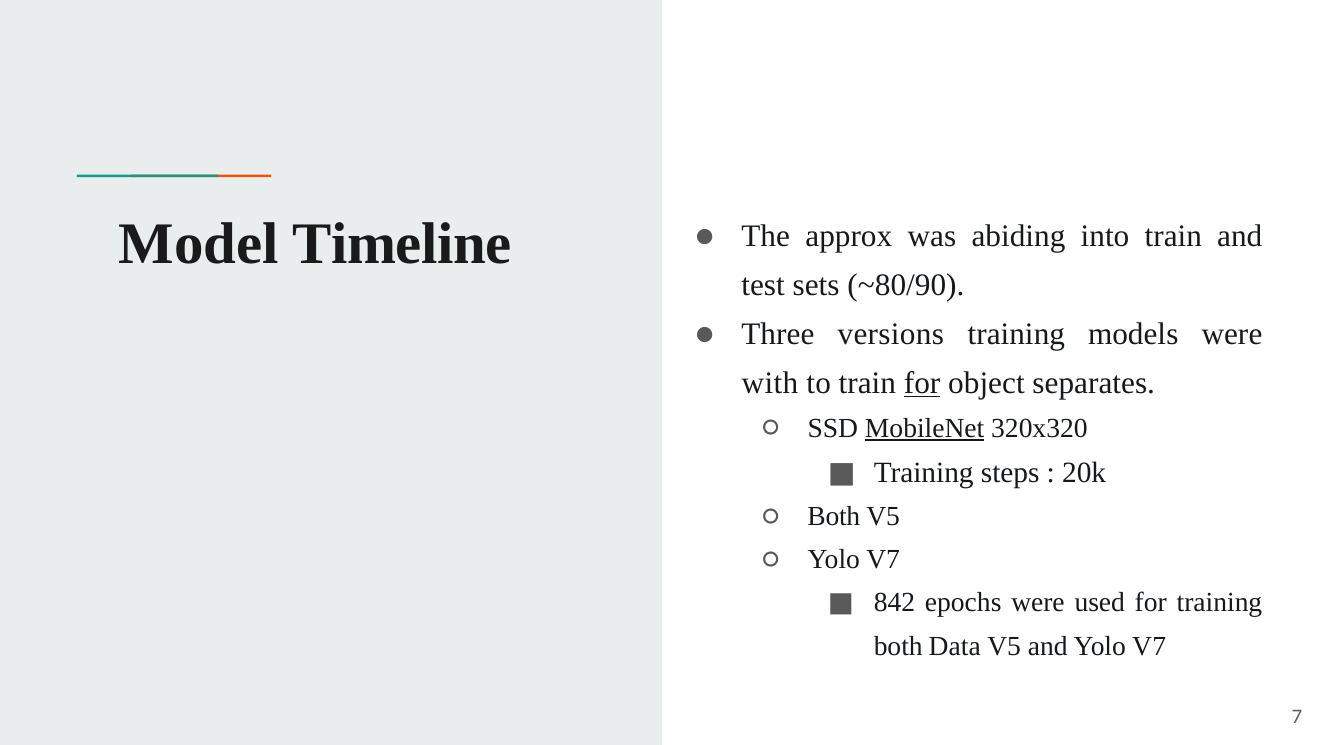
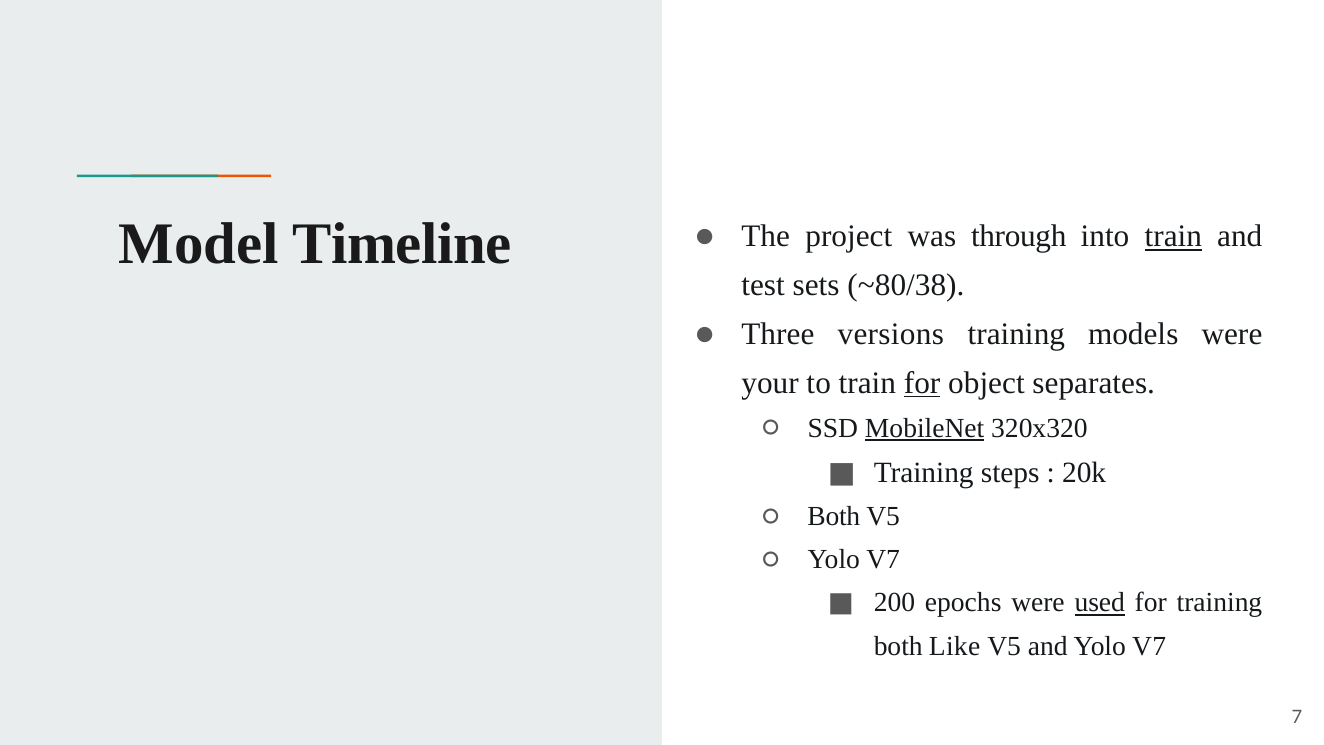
approx: approx -> project (849, 236)
abiding: abiding -> through (1019, 236)
train underline: none -> present (1173, 236)
~80/90: ~80/90 -> ~80/38 (906, 285)
with: with -> your (770, 383)
842: 842 -> 200 (895, 603)
used underline: none -> present (1100, 603)
Data: Data -> Like (955, 646)
